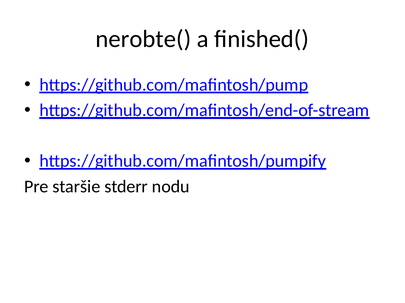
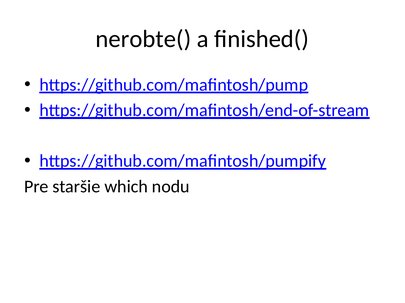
stderr: stderr -> which (126, 187)
